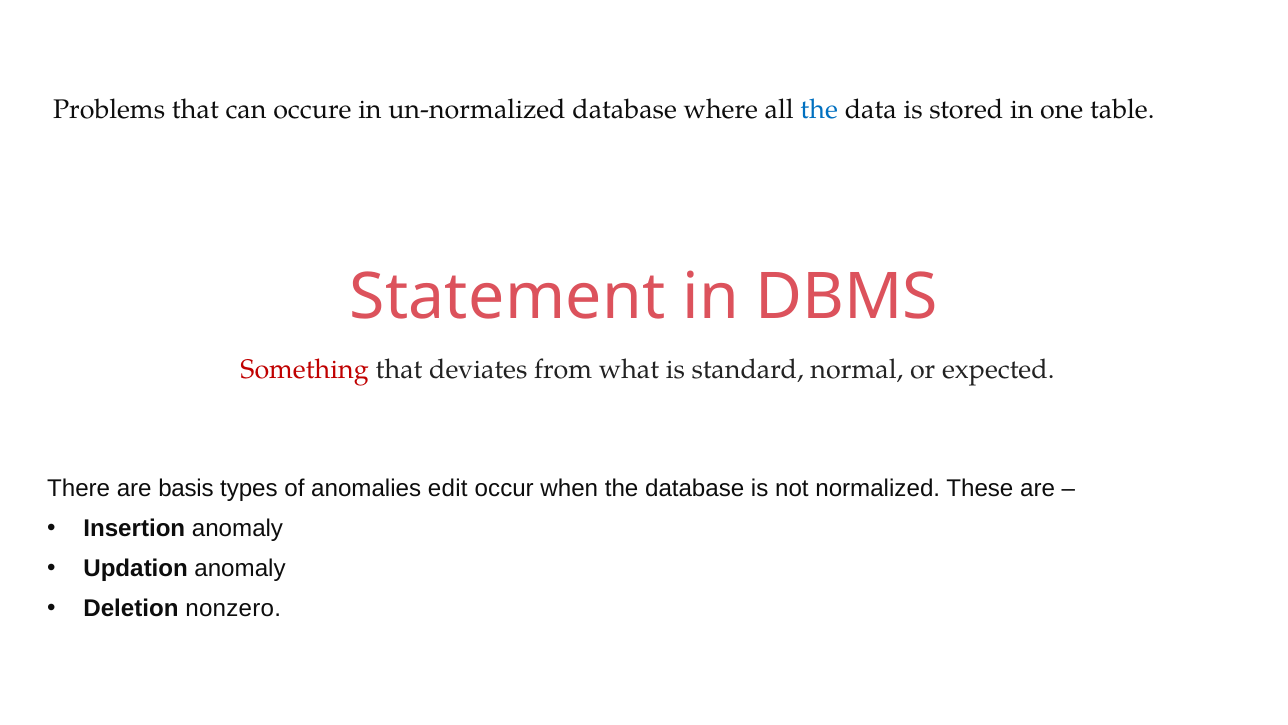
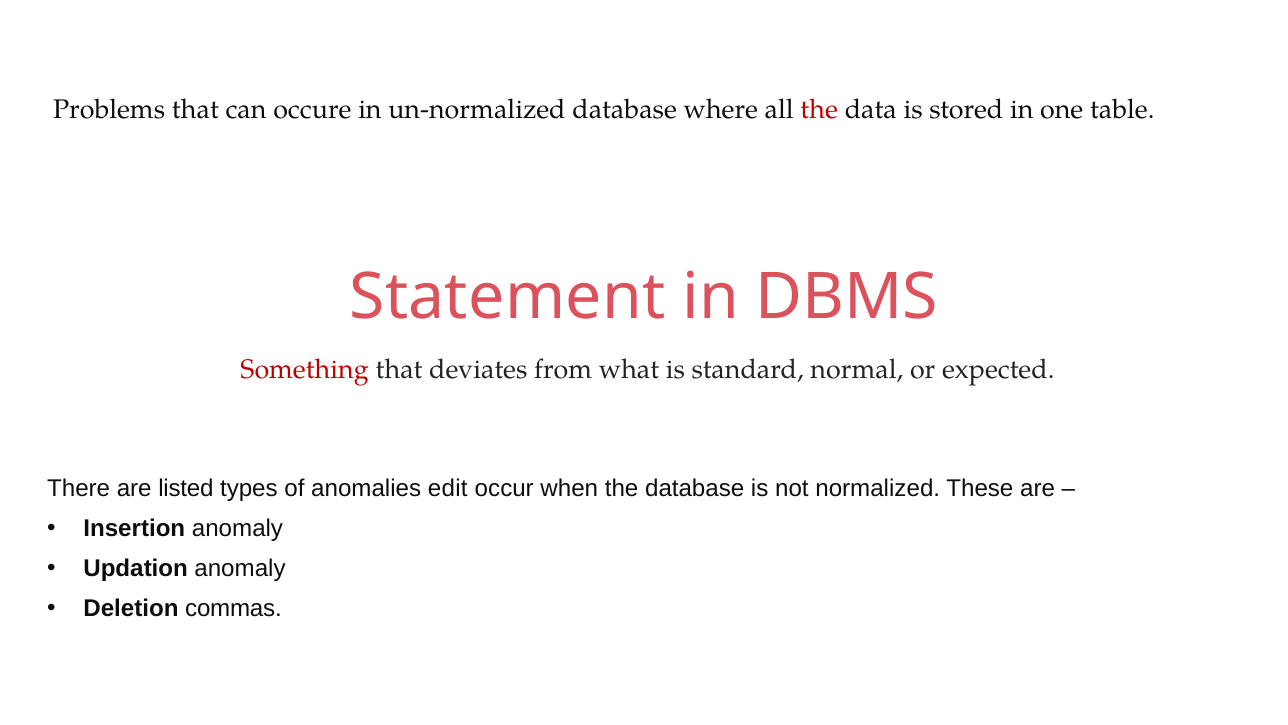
the colour: blue -> red (819, 109)
basis: basis -> listed (186, 488)
nonzero: nonzero -> commas (233, 609)
